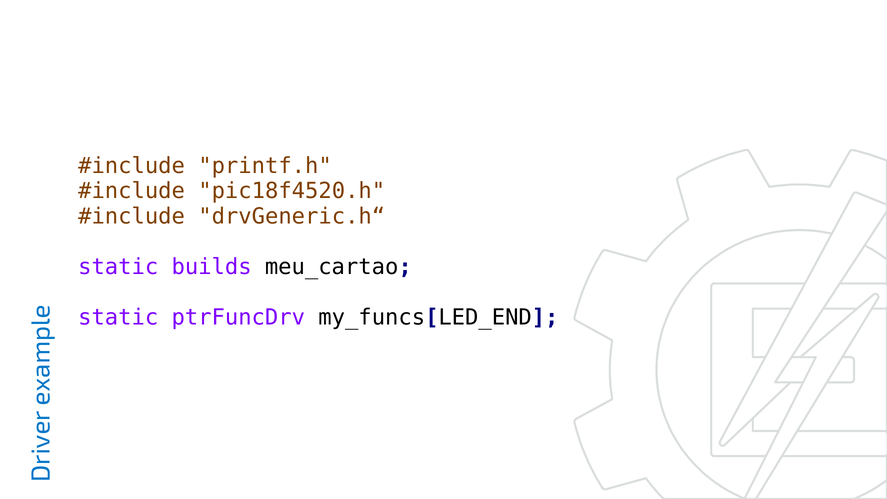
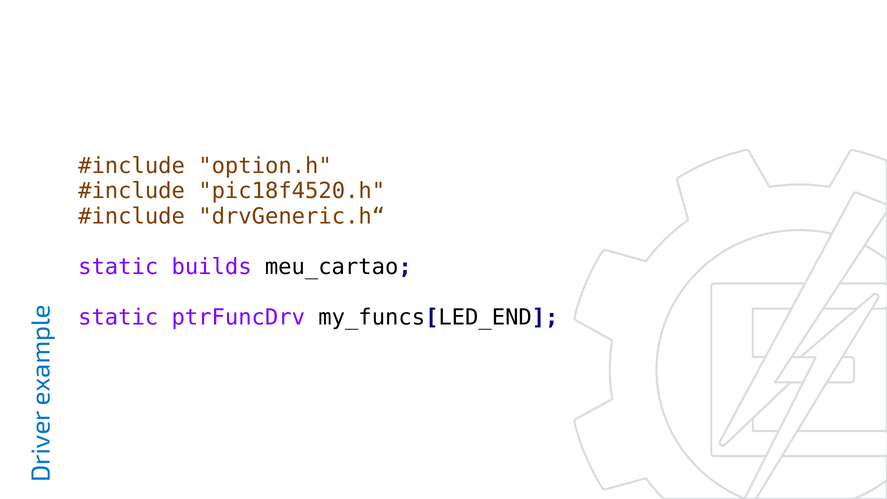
printf.h: printf.h -> option.h (265, 166)
